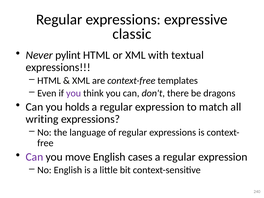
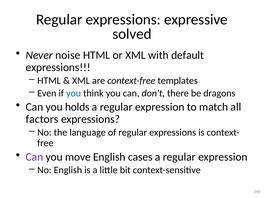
classic: classic -> solved (132, 34)
pylint: pylint -> noise (68, 55)
textual: textual -> default (188, 55)
you colour: purple -> blue (74, 93)
writing: writing -> factors (42, 119)
